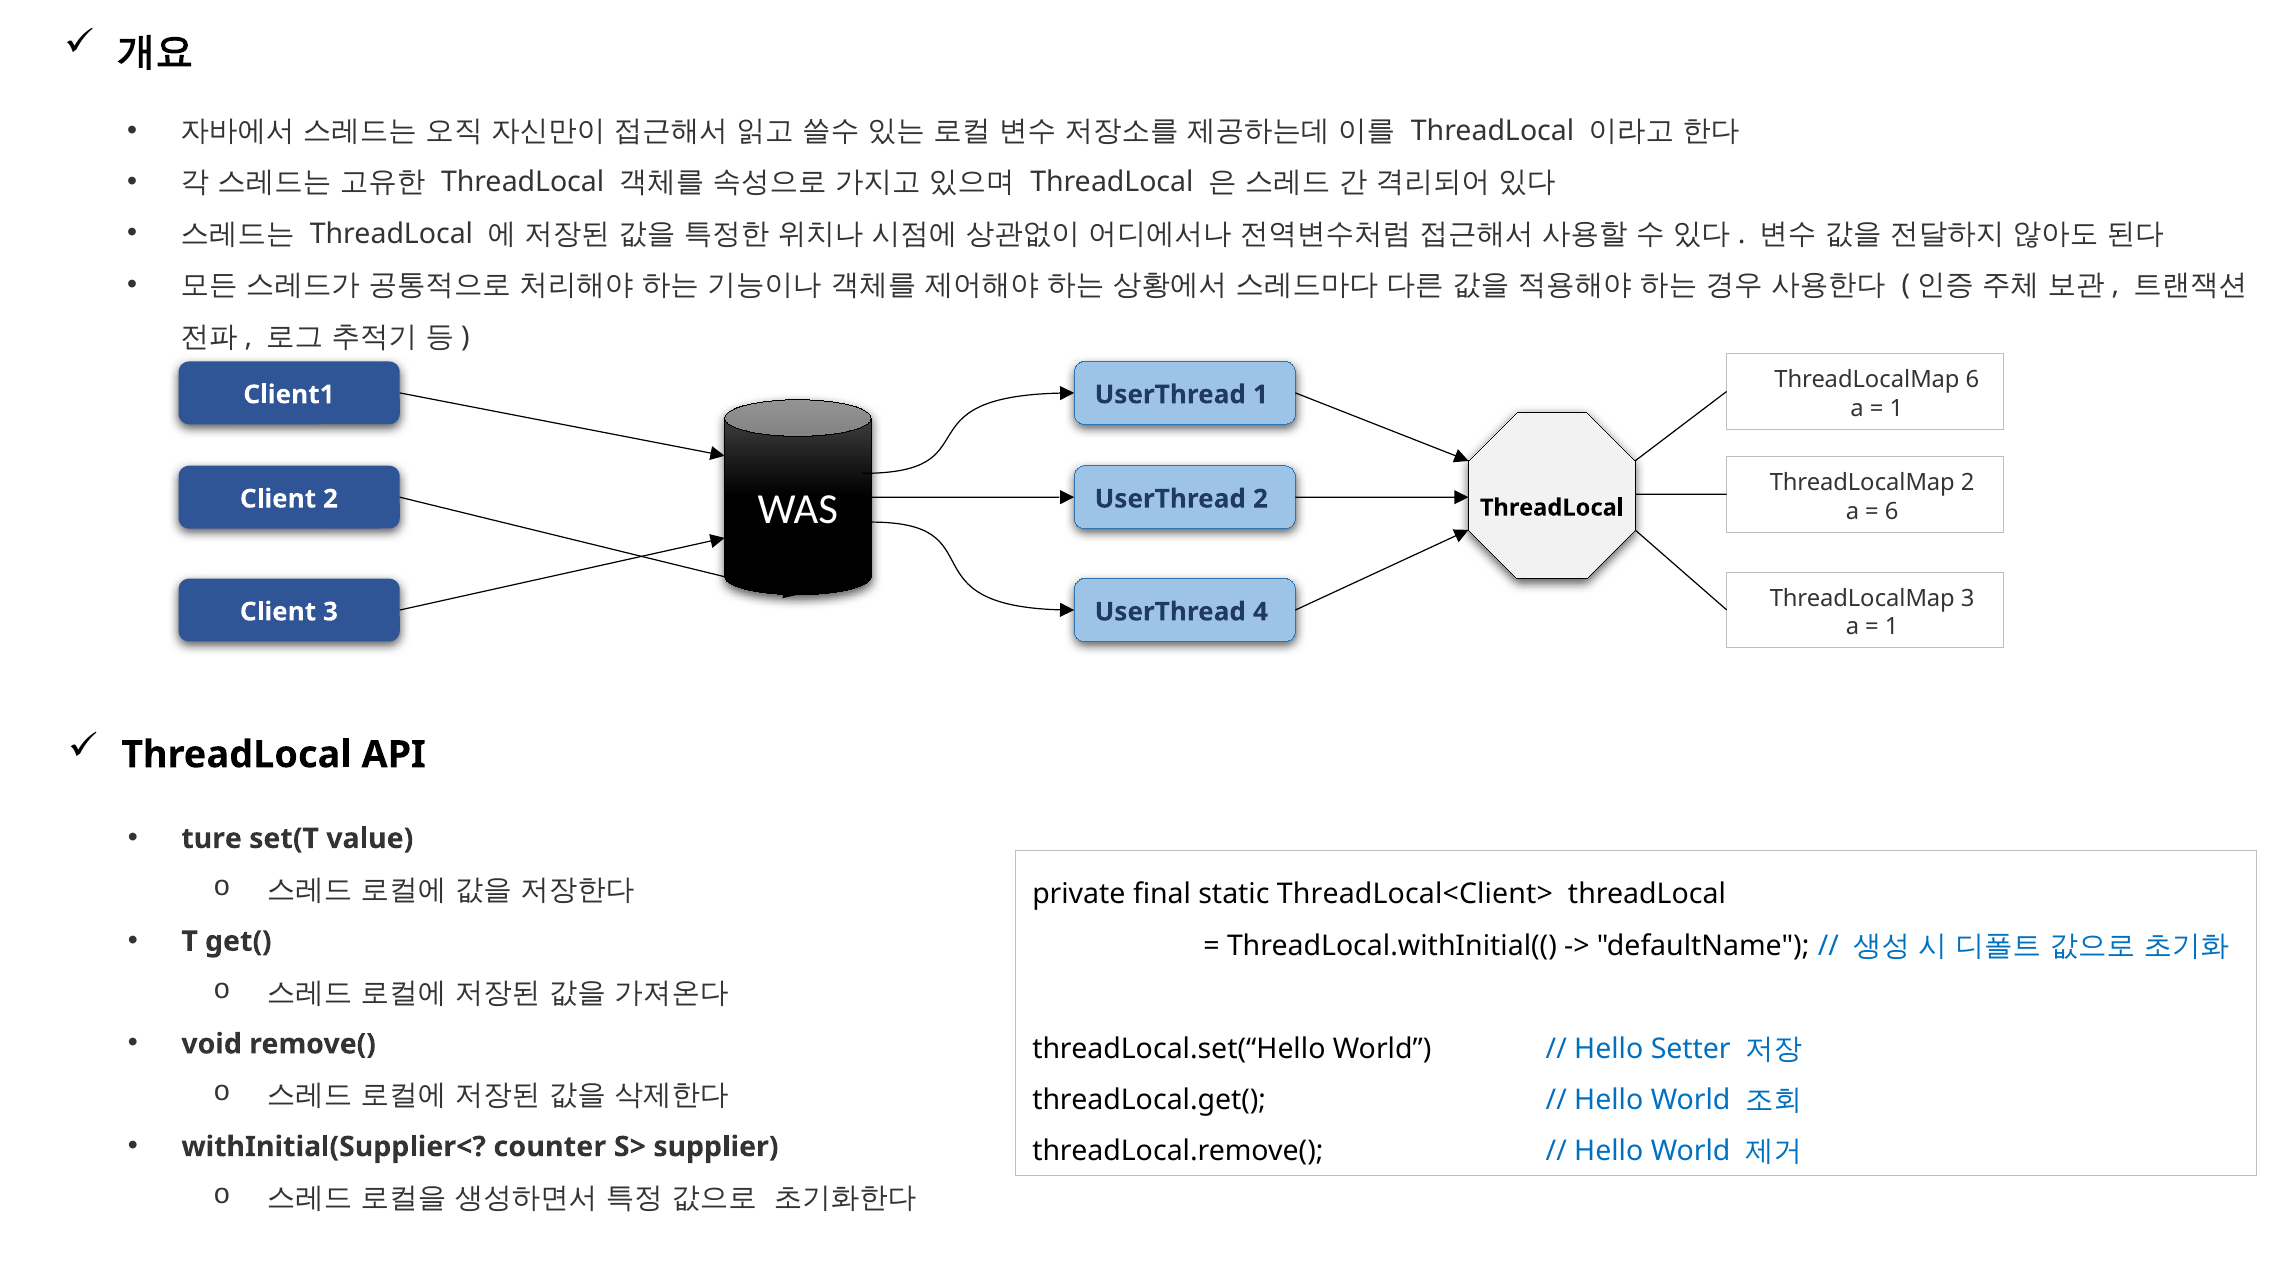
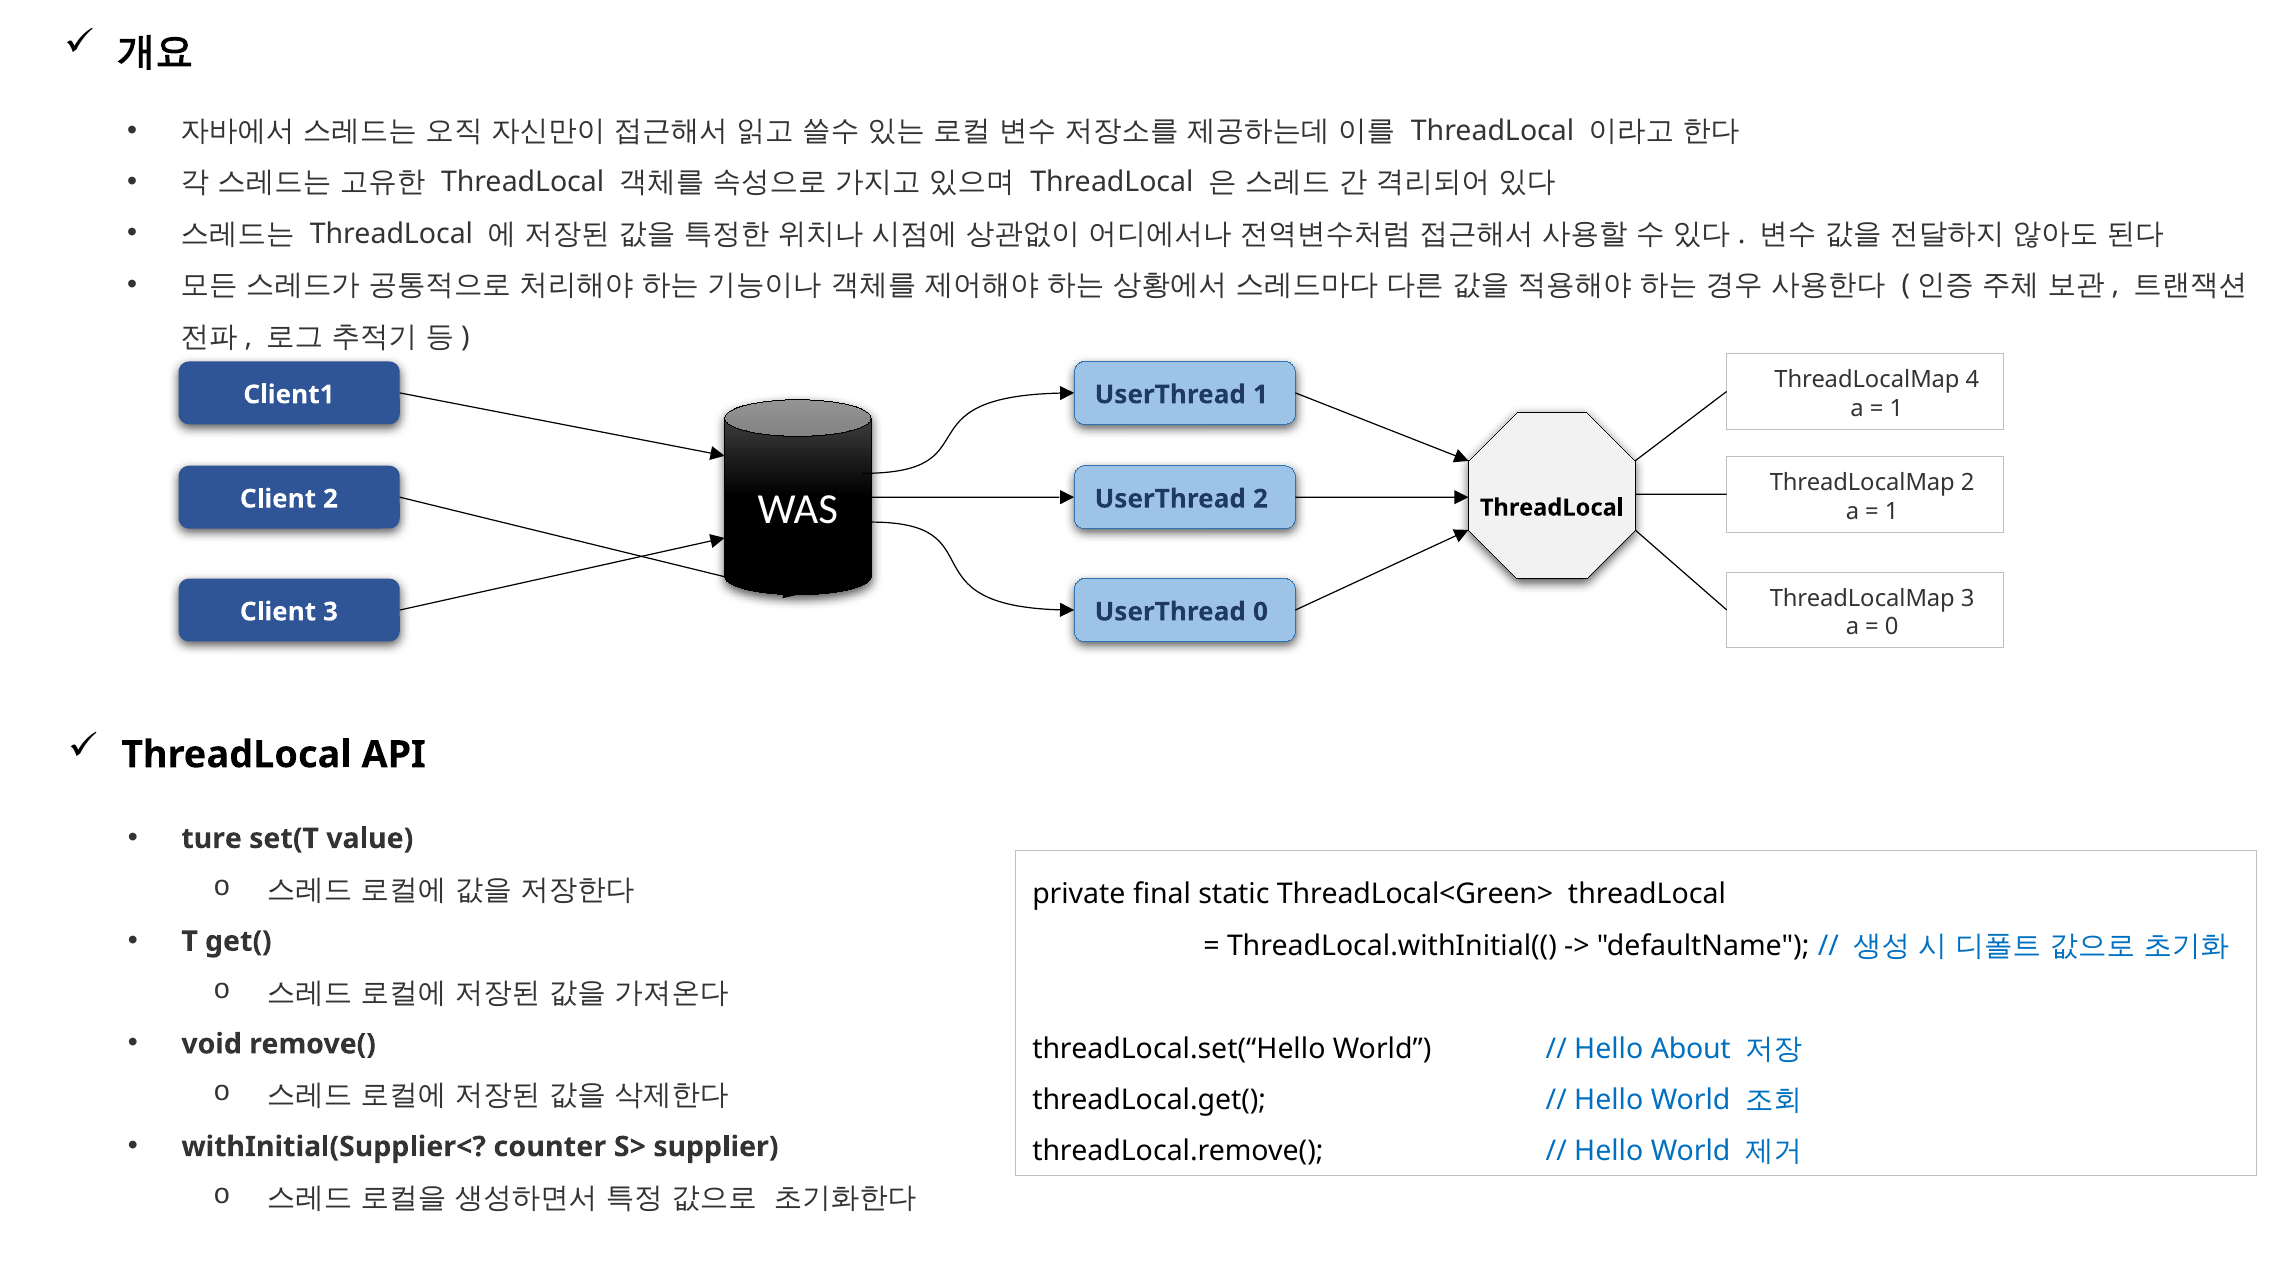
ThreadLocalMap 6: 6 -> 4 (1972, 380)
6: 6 -> 1 (1892, 511)
UserThread 4: 4 -> 0 (1260, 612)
1: 1 -> 0 (1892, 627)
ThreadLocal<Client>: ThreadLocal<Client> -> ThreadLocal<Green> (1415, 894)
Setter: Setter -> About (1691, 1048)
